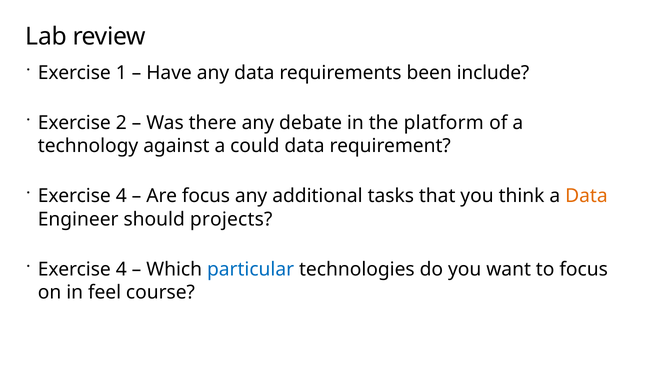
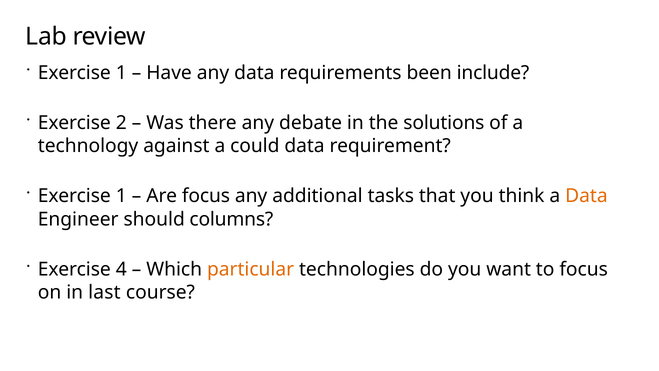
platform: platform -> solutions (444, 123)
4: 4 -> 1 (121, 196)
projects: projects -> columns (231, 219)
particular colour: blue -> orange (251, 269)
feel: feel -> last (104, 292)
